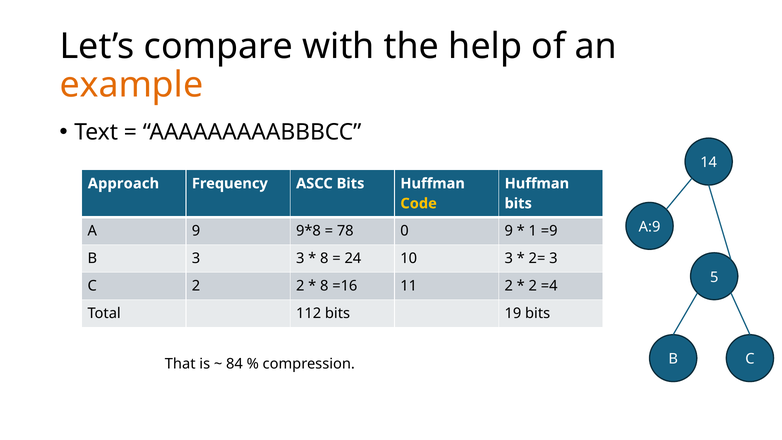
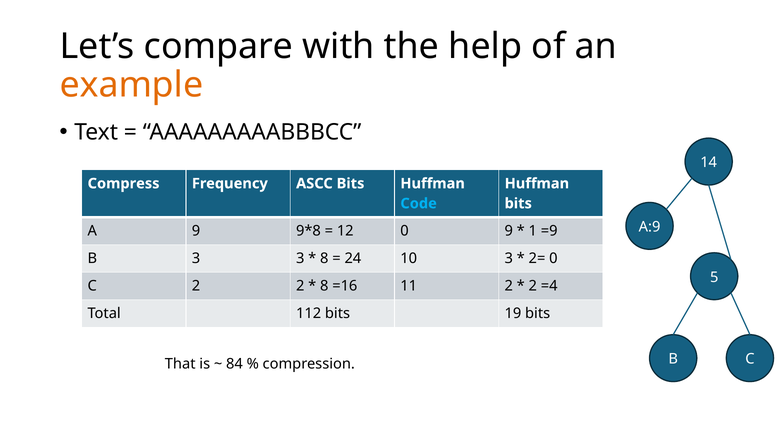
Approach: Approach -> Compress (124, 183)
Code colour: yellow -> light blue (419, 203)
78: 78 -> 12 (345, 231)
2= 3: 3 -> 0 (553, 258)
